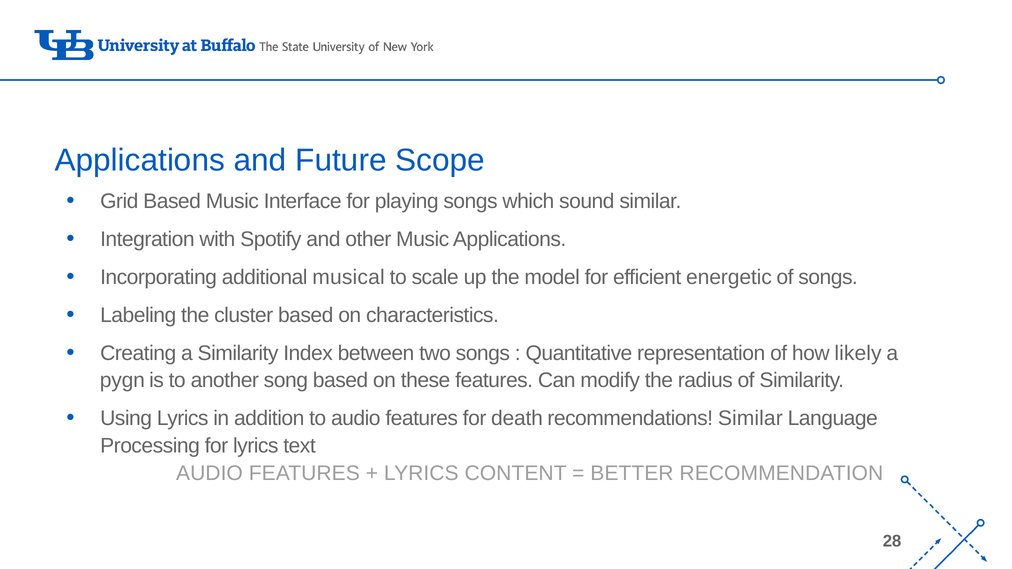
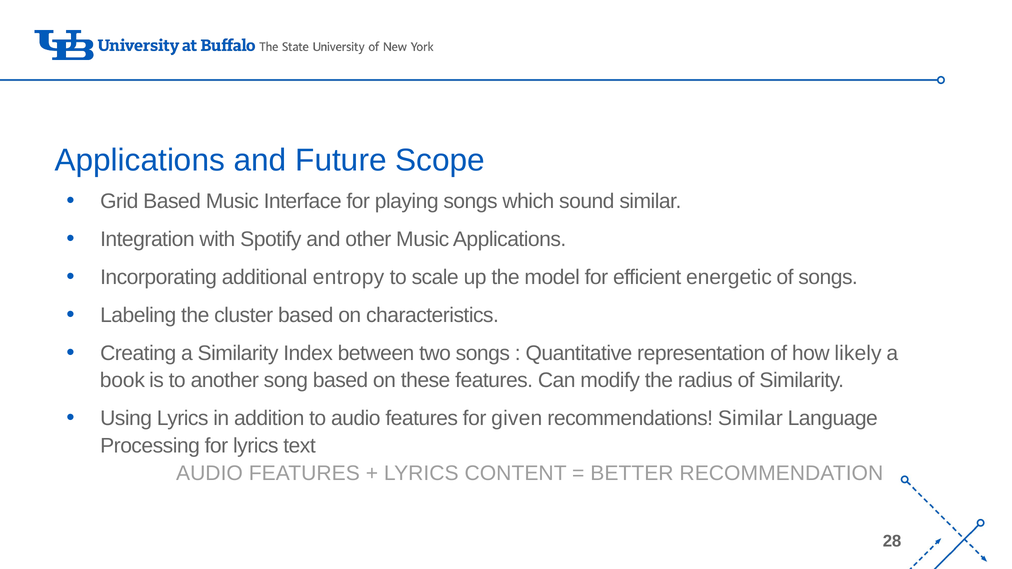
musical: musical -> entropy (348, 277)
pygn: pygn -> book (122, 381)
death: death -> given (517, 419)
